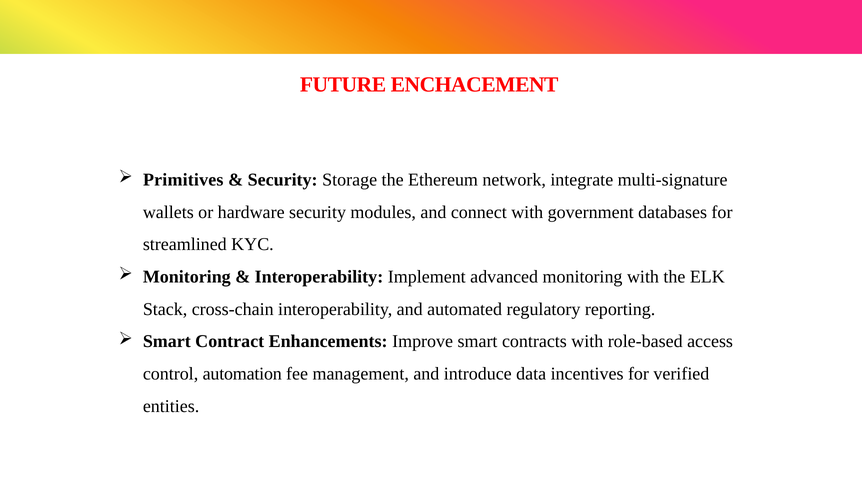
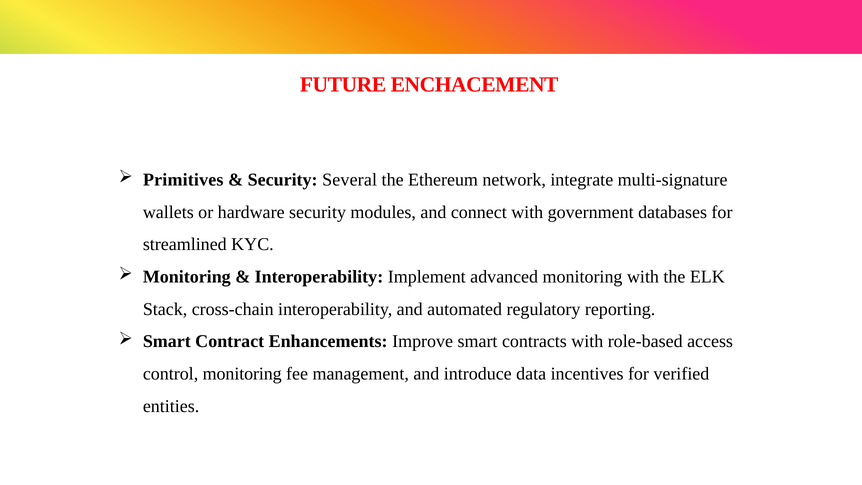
Storage: Storage -> Several (350, 180)
control automation: automation -> monitoring (242, 374)
